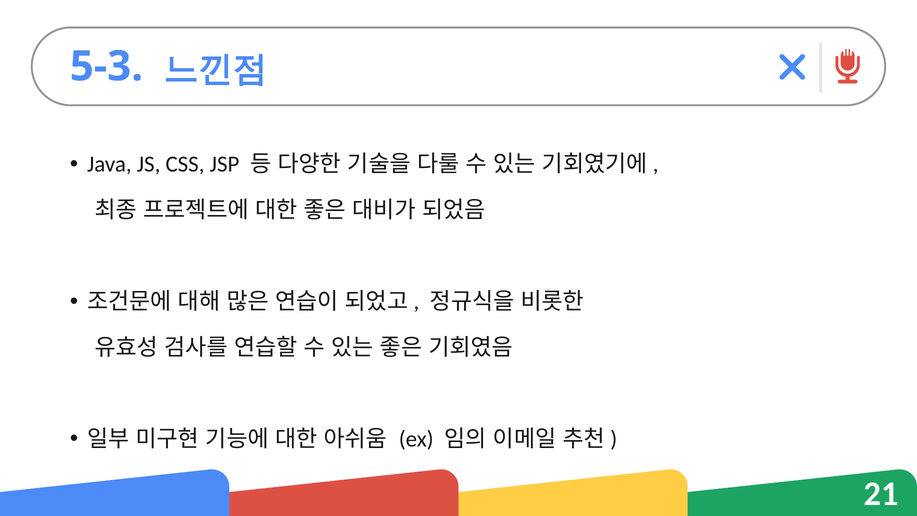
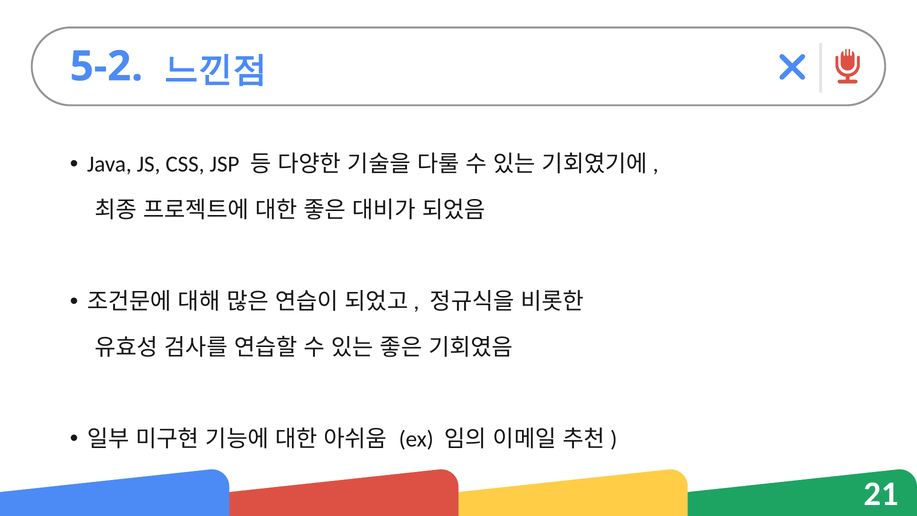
5-3: 5-3 -> 5-2 (106, 66)
